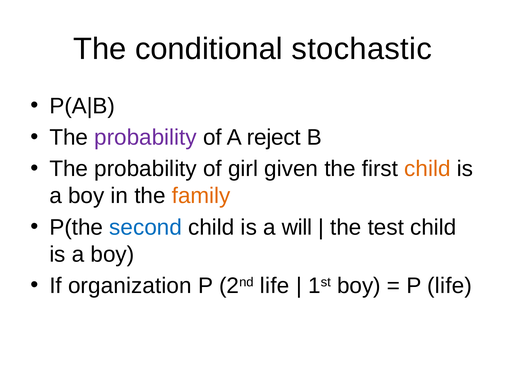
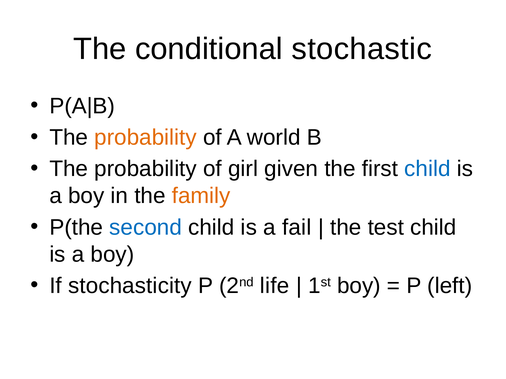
probability colour: purple -> orange (146, 138)
reject: reject -> world (274, 138)
child colour: orange -> blue (427, 169)
will: will -> fail (297, 228)
organization: organization -> stochasticity (130, 286)
P life: life -> left (450, 286)
